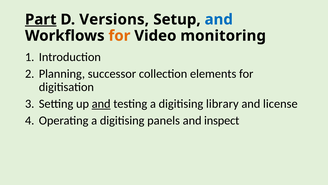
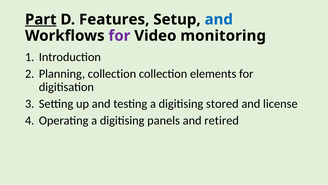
Versions: Versions -> Features (114, 19)
for colour: orange -> purple (119, 36)
Planning successor: successor -> collection (112, 74)
and underline: present -> none (101, 104)
library: library -> stored (222, 104)
inspect: inspect -> retired (222, 120)
